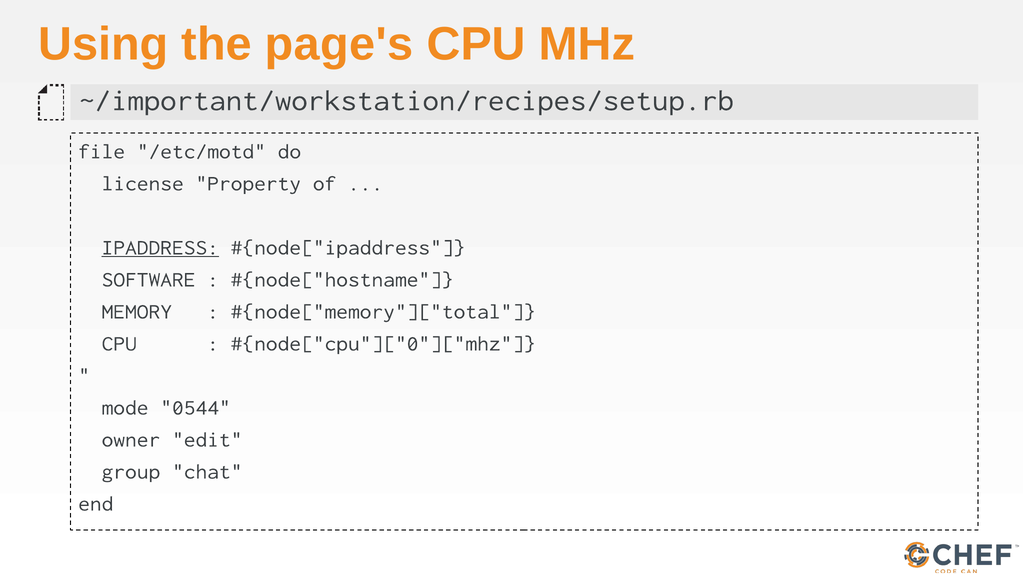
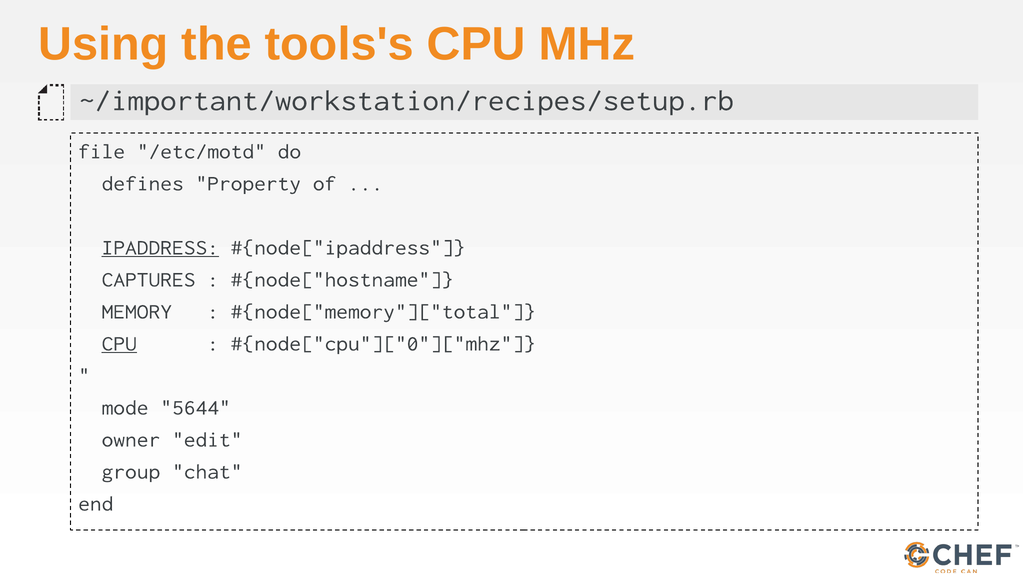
page's: page's -> tools's (339, 44)
license: license -> defines (143, 183)
SOFTWARE: SOFTWARE -> CAPTURES (149, 279)
CPU underline: none -> present (119, 343)
0544: 0544 -> 5644 (195, 407)
